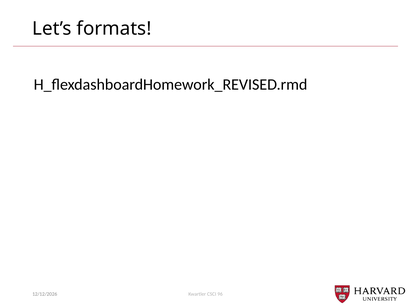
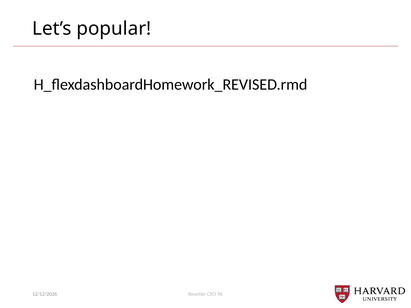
formats: formats -> popular (114, 28)
